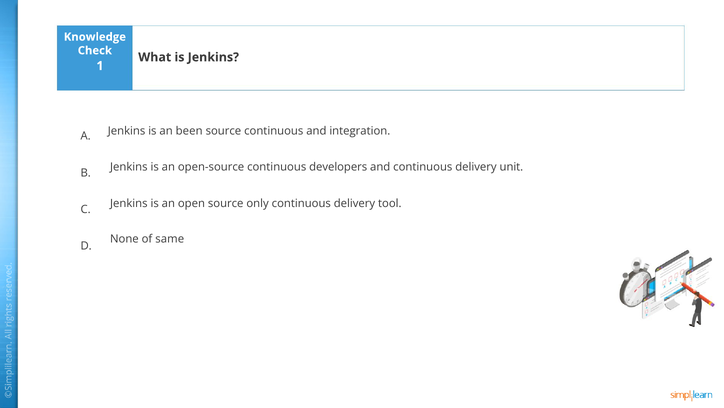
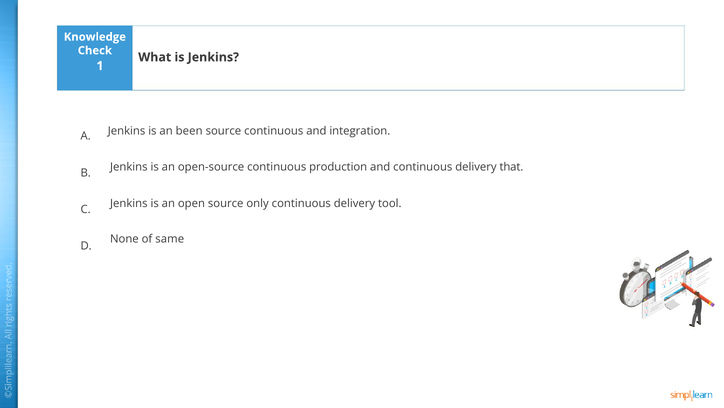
developers: developers -> production (338, 167)
unit: unit -> that (511, 167)
